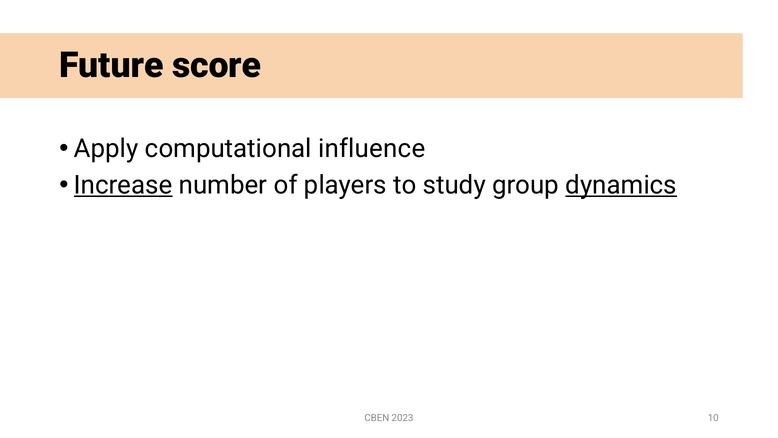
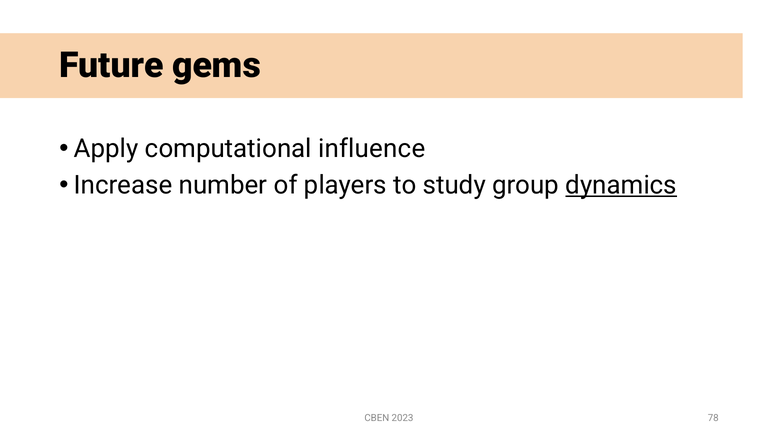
score: score -> gems (217, 65)
Increase underline: present -> none (123, 185)
10: 10 -> 78 (713, 418)
